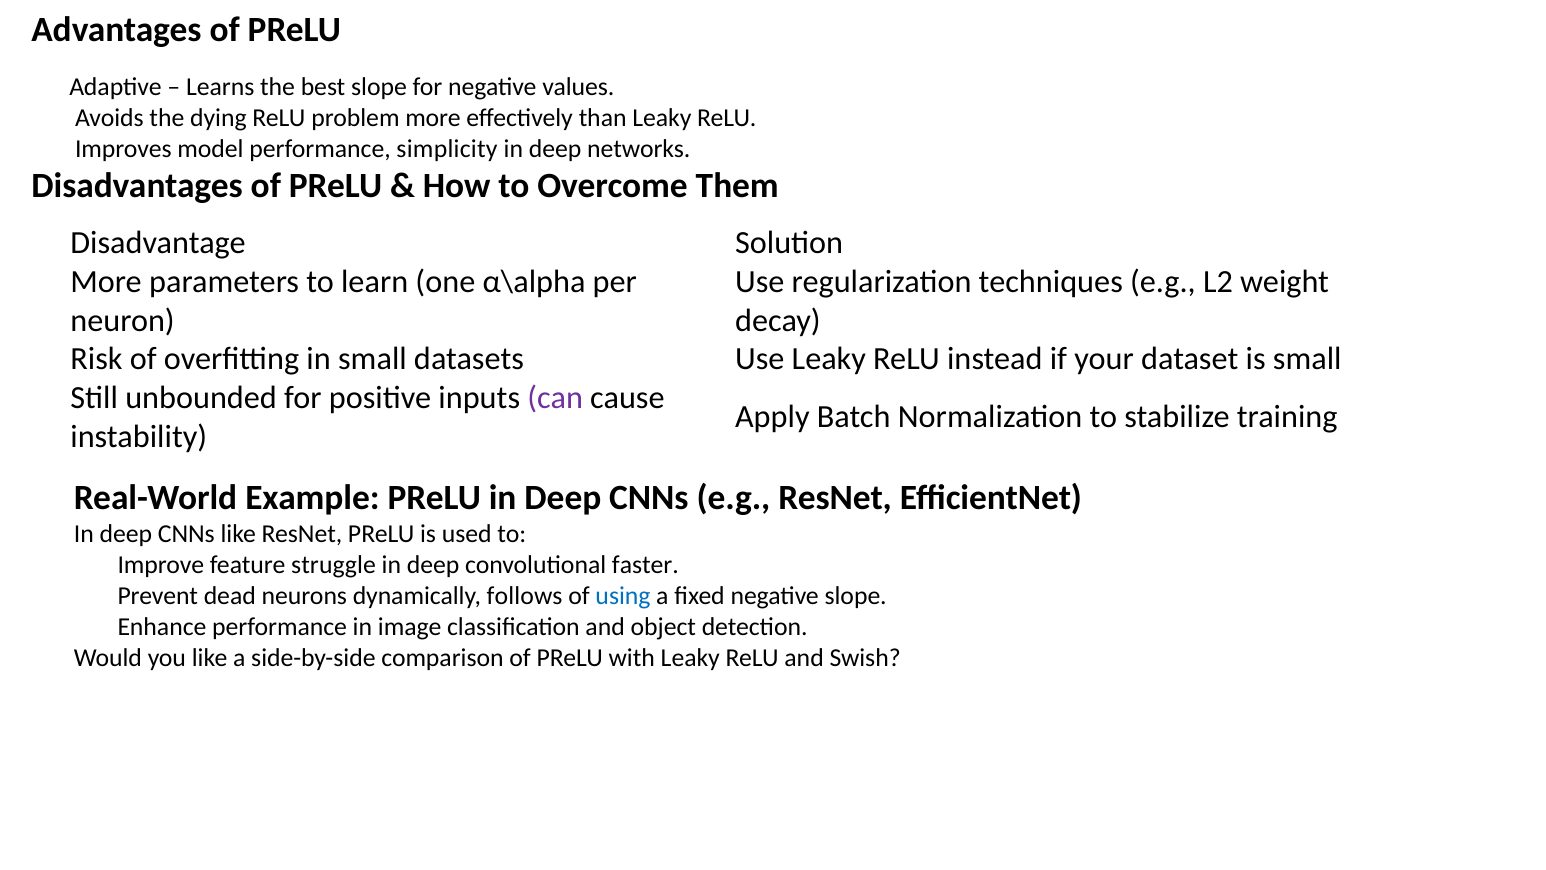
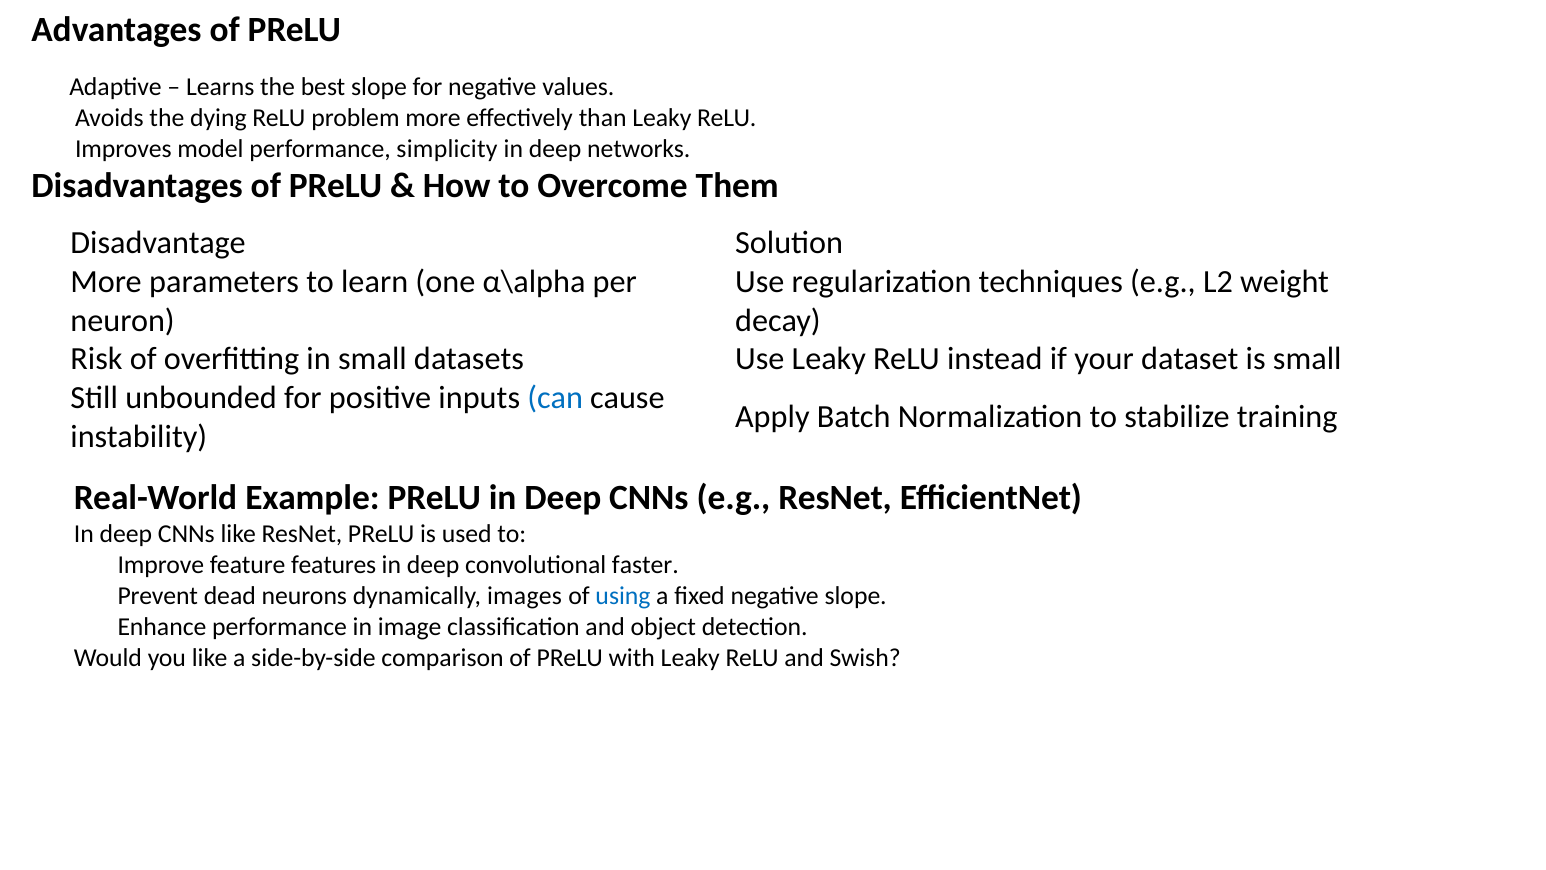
can colour: purple -> blue (555, 397)
struggle: struggle -> features (334, 565)
follows: follows -> images (525, 596)
